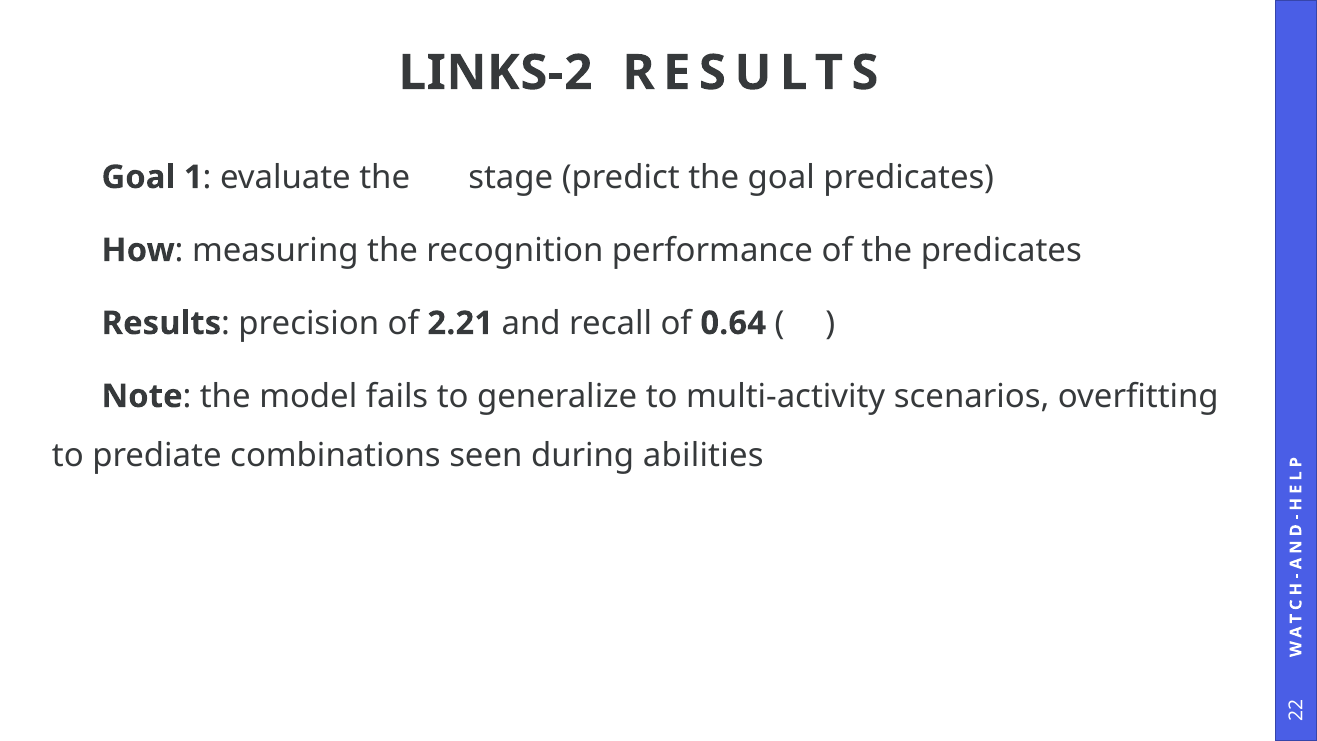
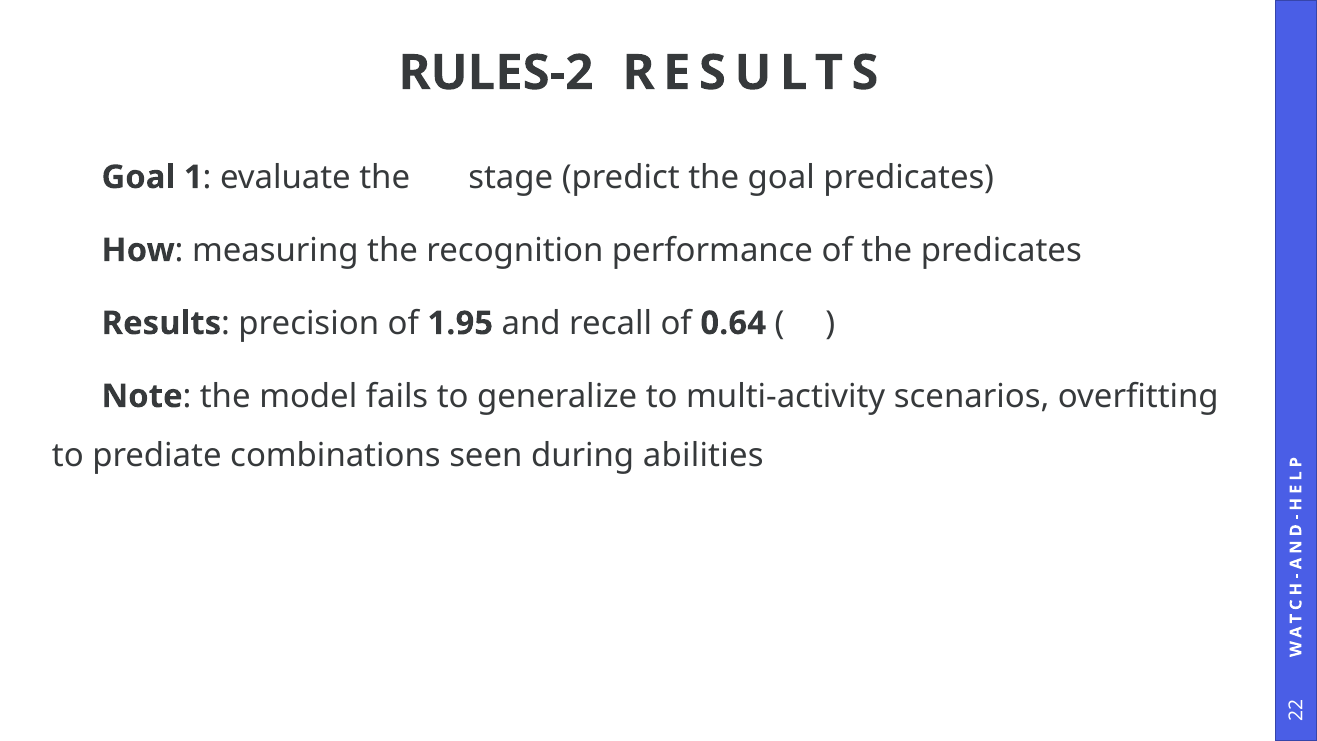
LINKS-2: LINKS-2 -> RULES-2 (496, 73)
2.21: 2.21 -> 1.95 (460, 323)
